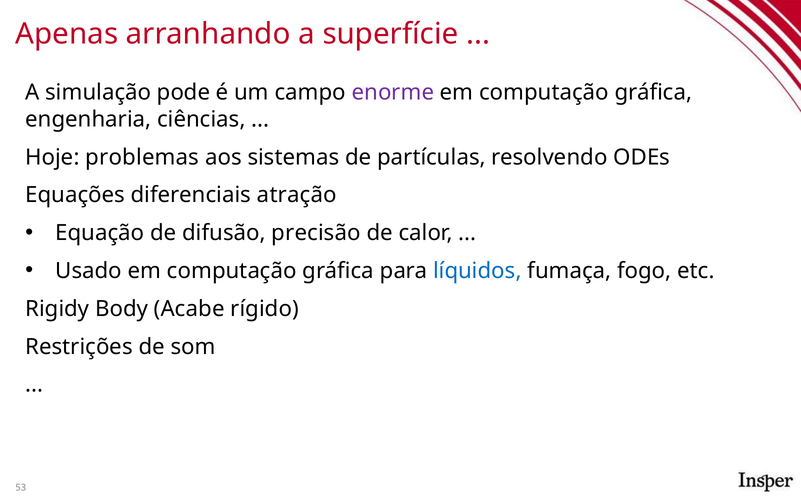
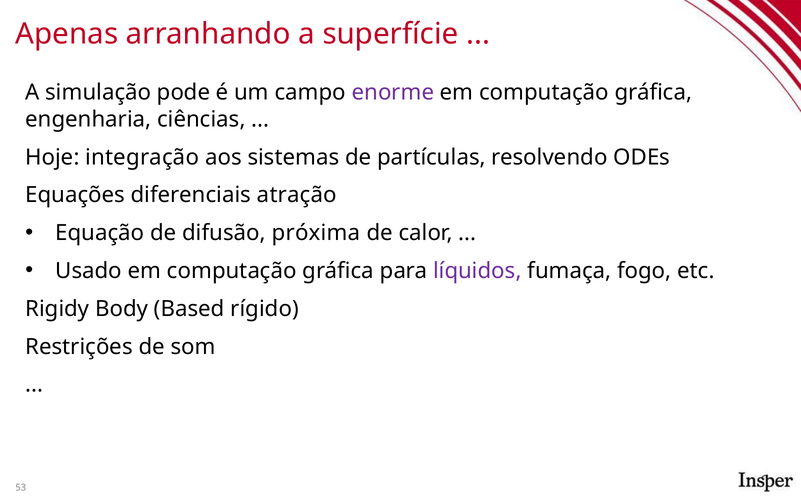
problemas: problemas -> integração (142, 157)
precisão: precisão -> próxima (316, 233)
líquidos colour: blue -> purple (477, 271)
Acabe: Acabe -> Based (189, 309)
